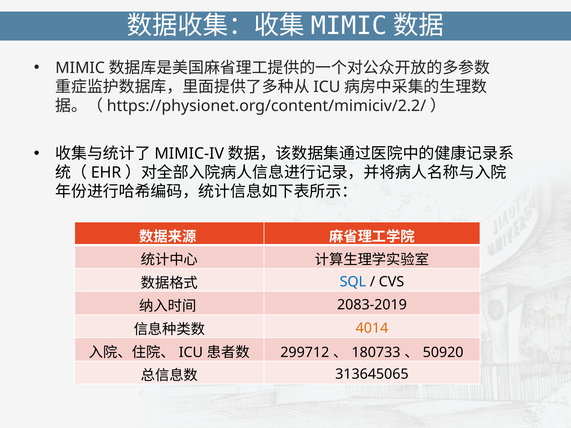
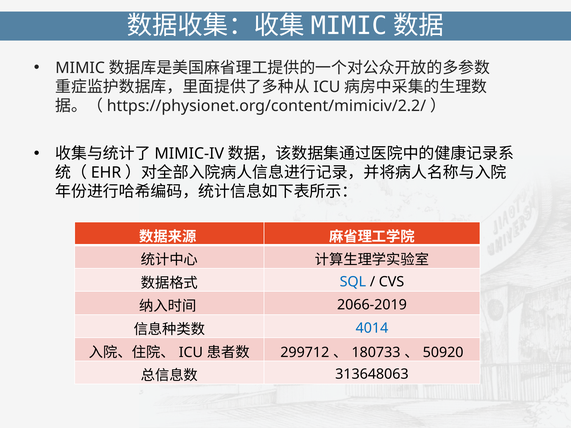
2083-2019: 2083-2019 -> 2066-2019 (372, 305)
4014 colour: orange -> blue (372, 328)
313645065: 313645065 -> 313648063 (372, 374)
